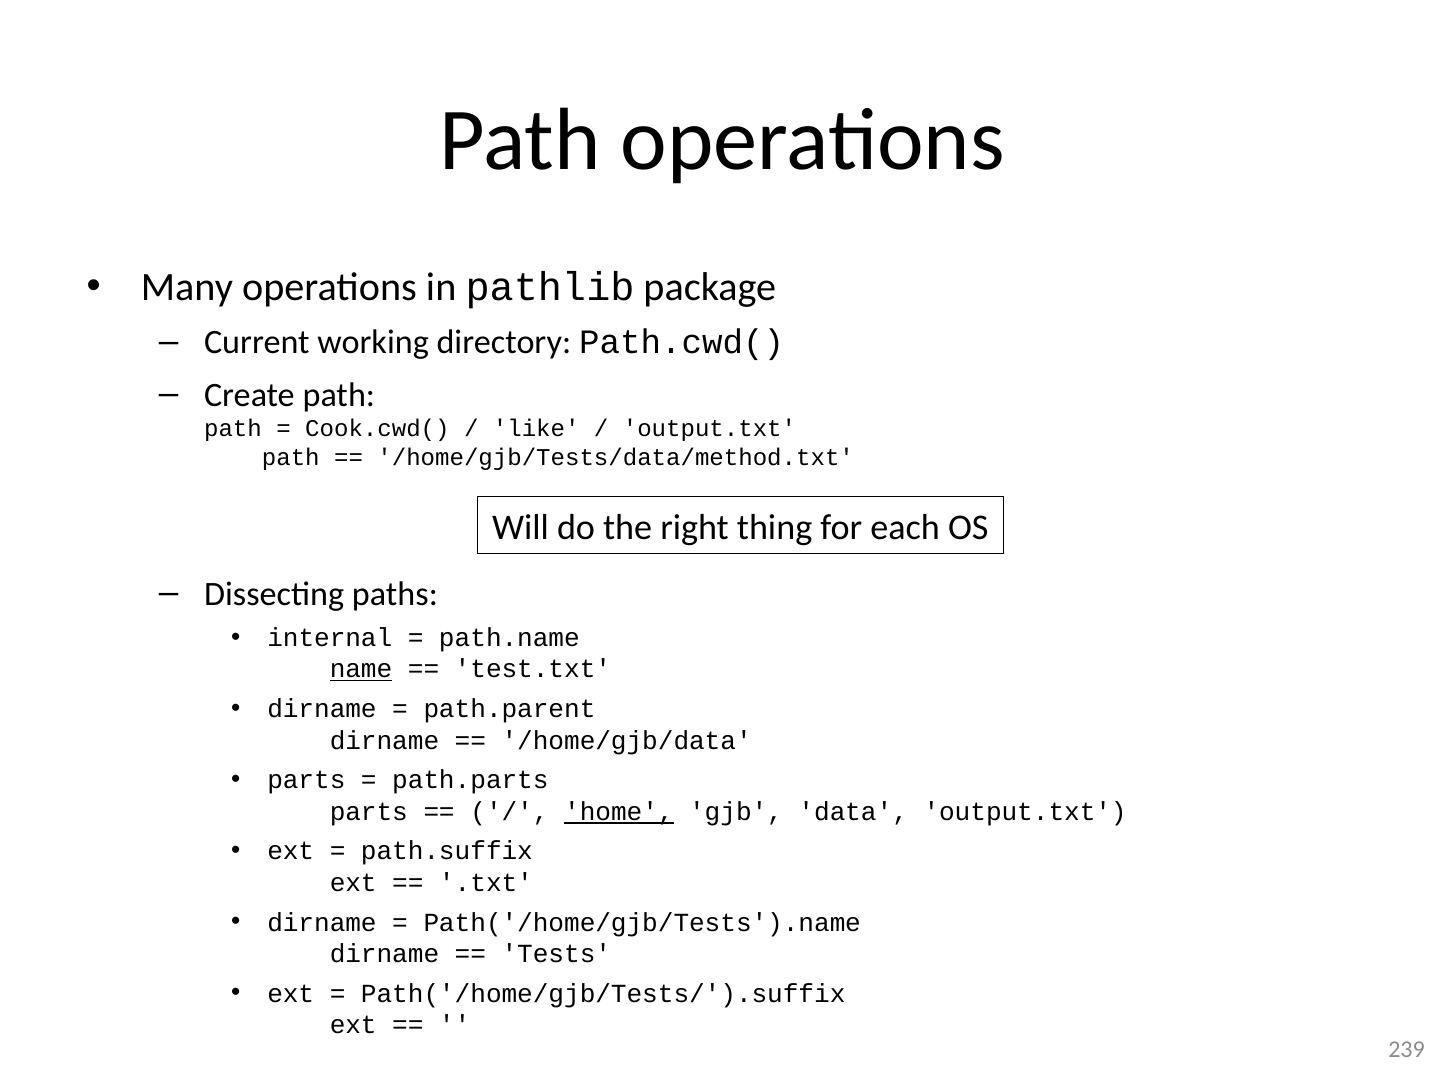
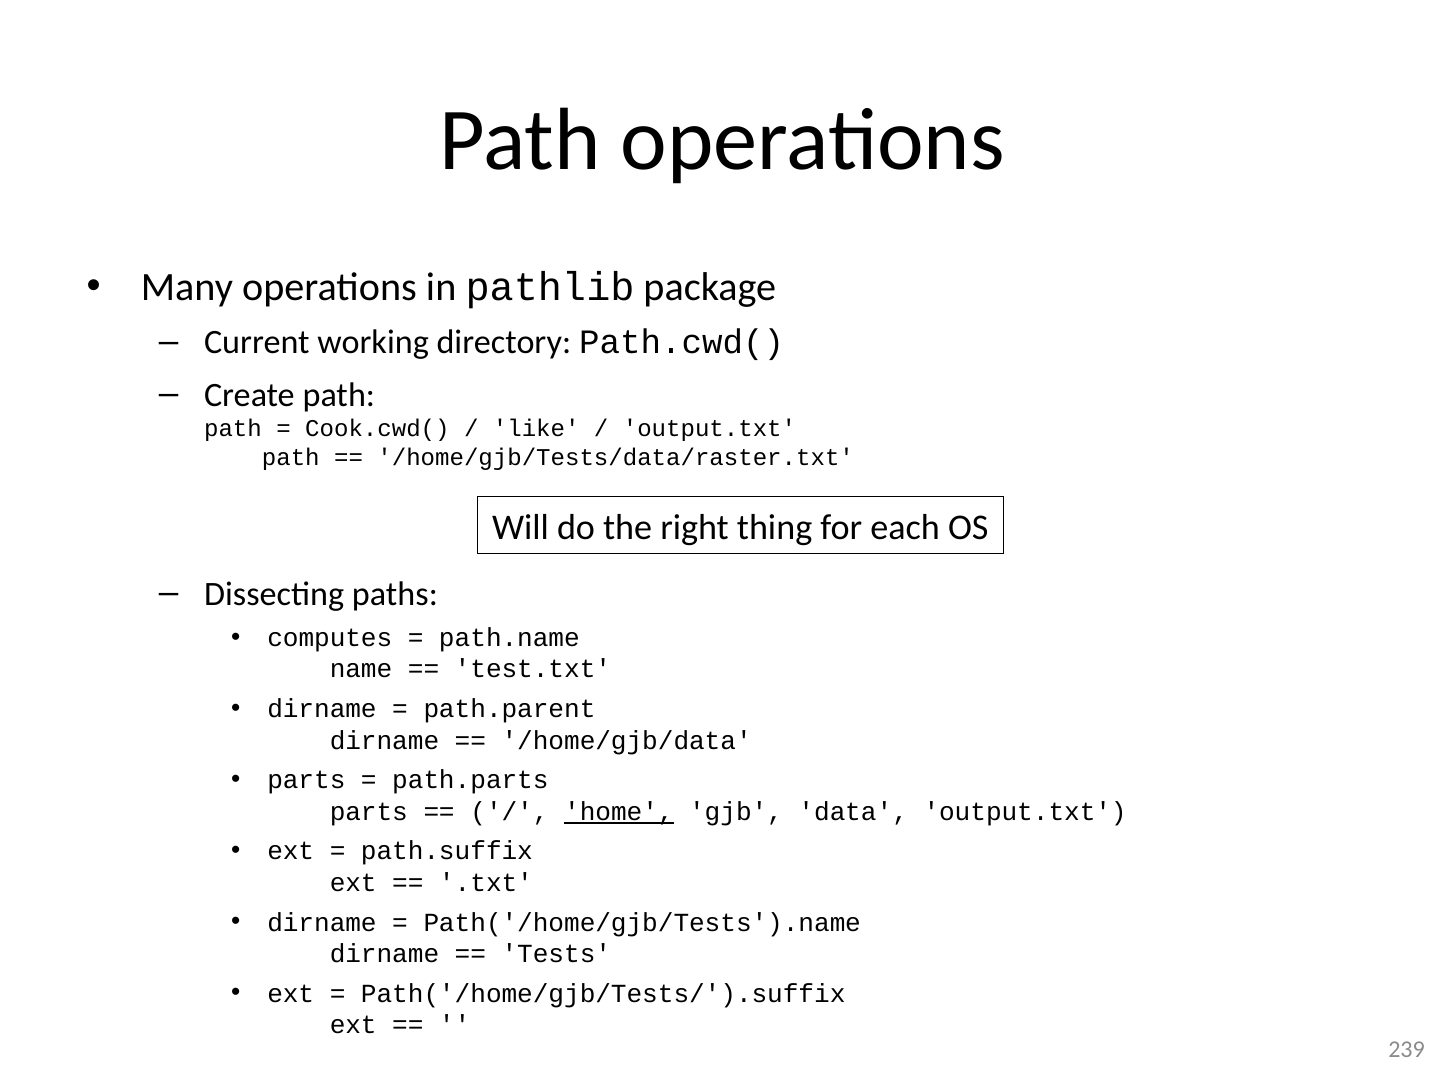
/home/gjb/Tests/data/method.txt: /home/gjb/Tests/data/method.txt -> /home/gjb/Tests/data/raster.txt (616, 458)
internal: internal -> computes (330, 638)
name underline: present -> none (361, 669)
